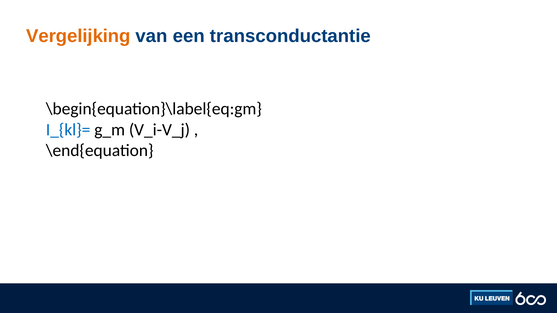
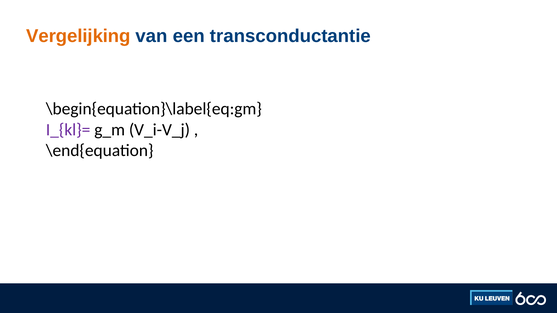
I_{kl}= colour: blue -> purple (68, 130)
